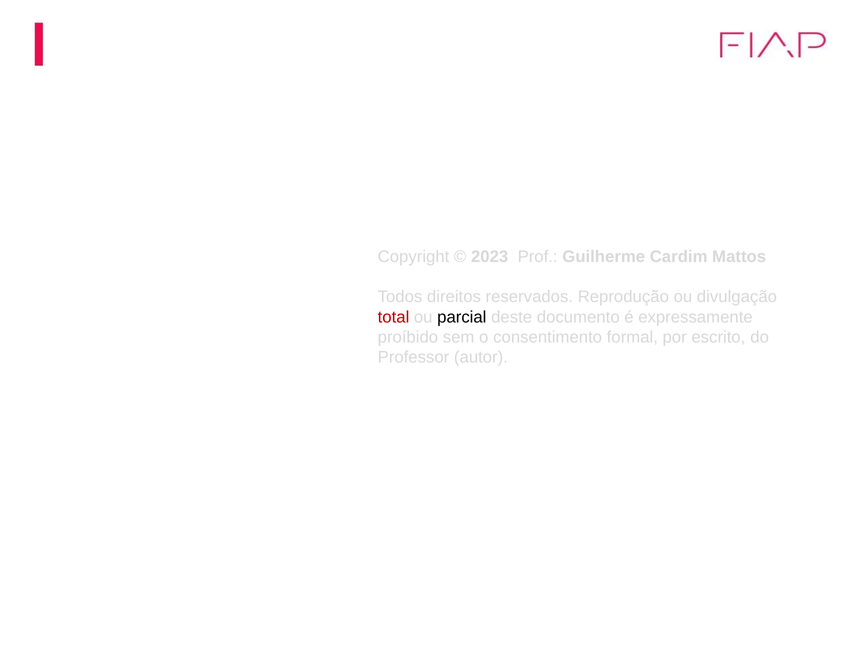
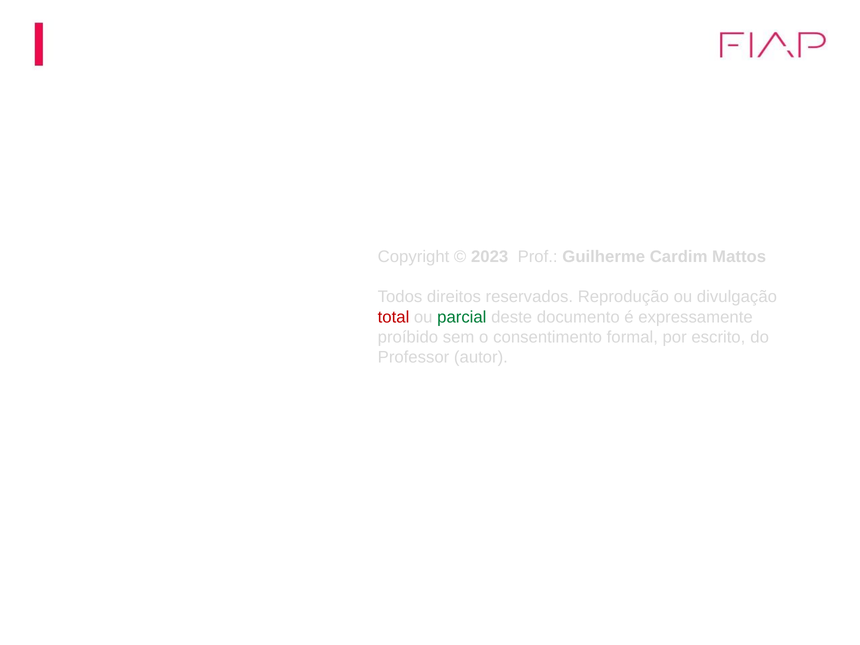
parcial colour: black -> green (462, 317)
